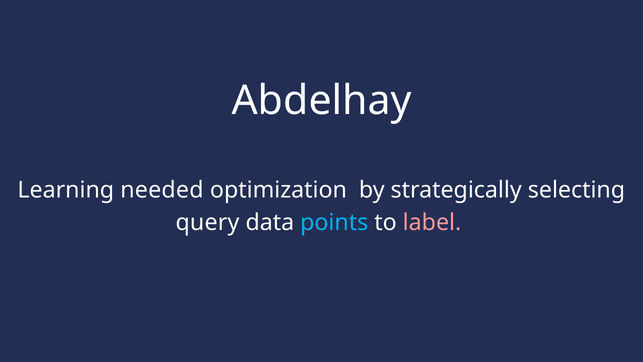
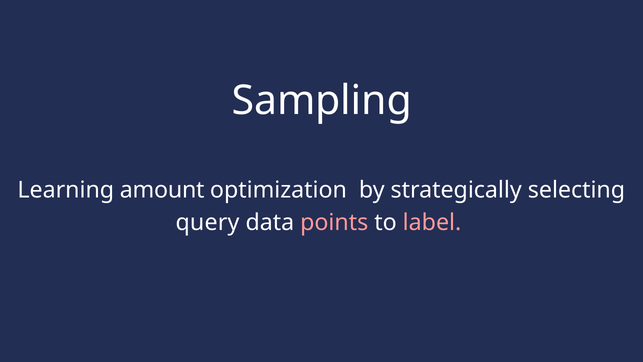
Abdelhay: Abdelhay -> Sampling (322, 101)
needed: needed -> amount (162, 190)
points colour: light blue -> pink (334, 223)
